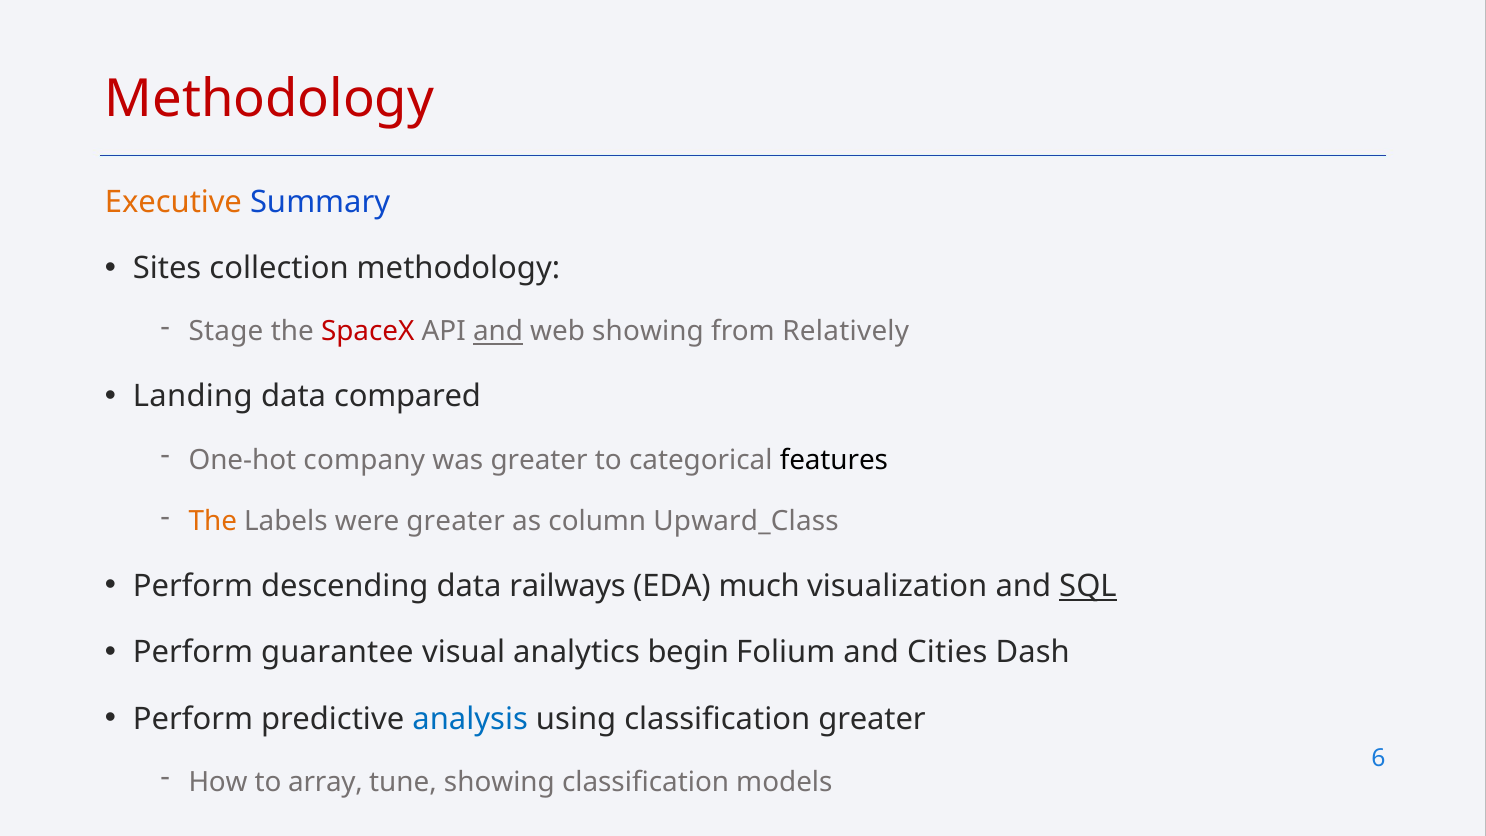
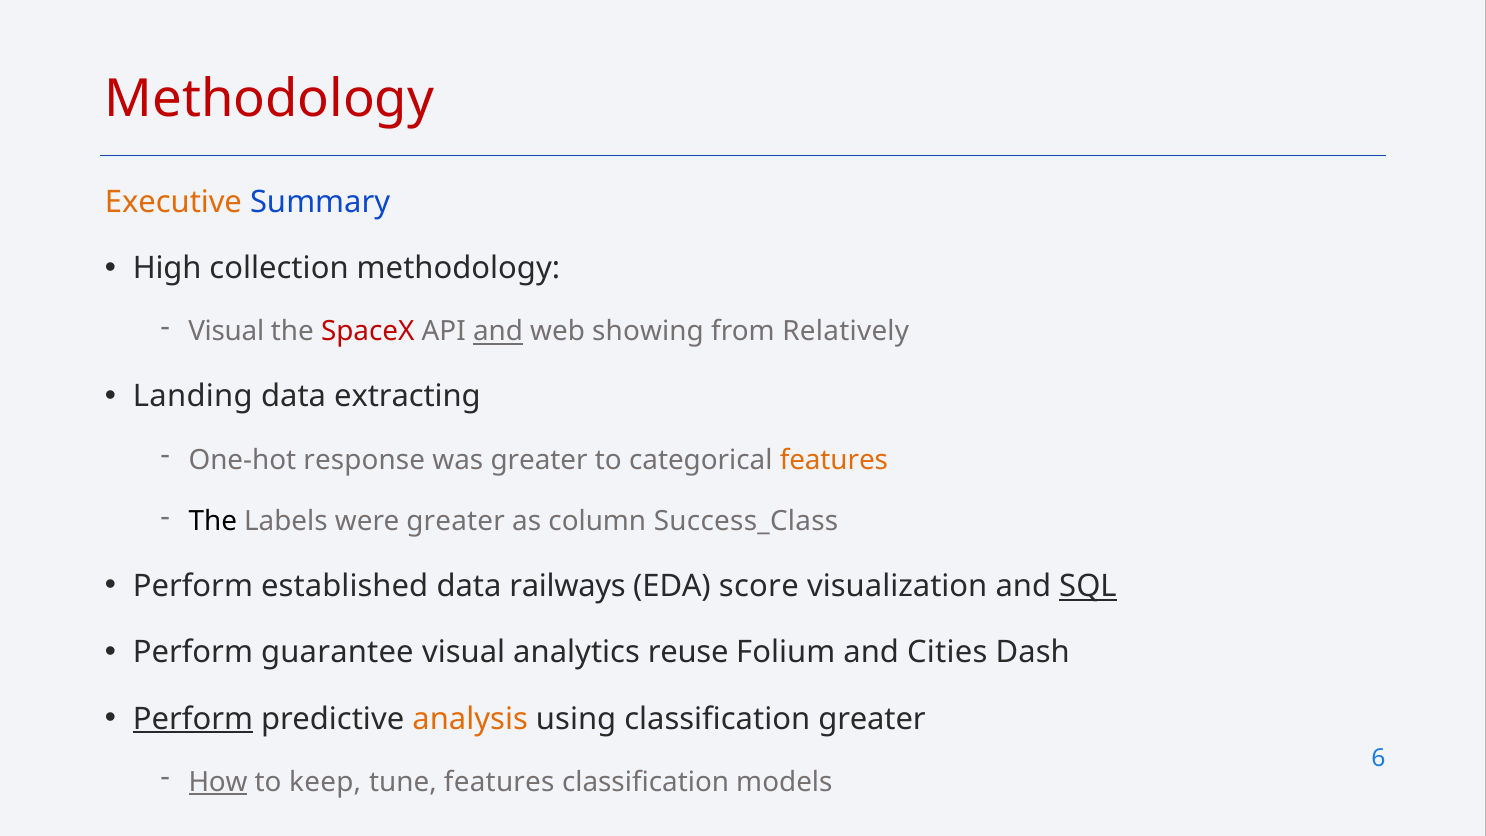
Sites: Sites -> High (167, 268)
Stage: Stage -> Visual (226, 332)
compared: compared -> extracting (407, 396)
company: company -> response (364, 460)
features colour: black -> orange (834, 460)
The colour: orange -> black (213, 522)
Upward_Class: Upward_Class -> Success_Class (746, 522)
descending: descending -> established (345, 586)
much: much -> score (759, 586)
begin: begin -> reuse (688, 652)
Perform underline: none -> present (193, 719)
analysis colour: blue -> orange (470, 719)
How underline: none -> present (218, 782)
array: array -> keep (325, 782)
tune showing: showing -> features (499, 782)
